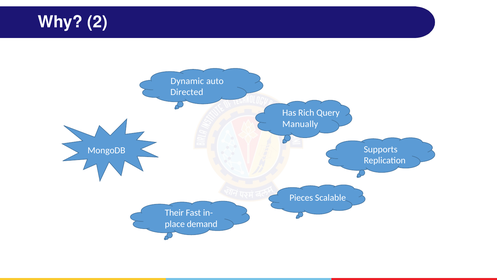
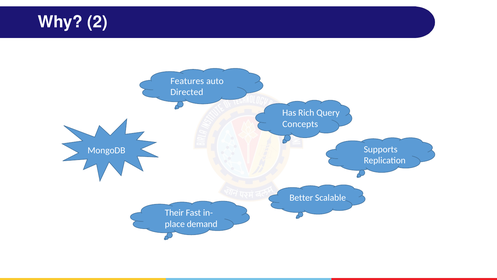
Dynamic: Dynamic -> Features (187, 81)
Manually: Manually -> Concepts (300, 124)
Pieces: Pieces -> Better (301, 198)
